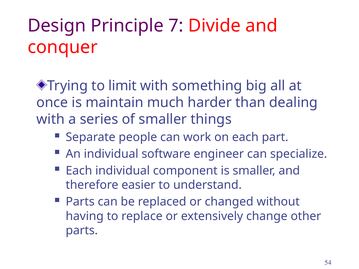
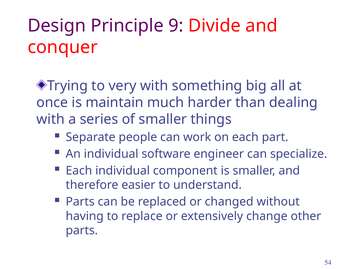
7: 7 -> 9 (176, 26)
limit: limit -> very (123, 86)
